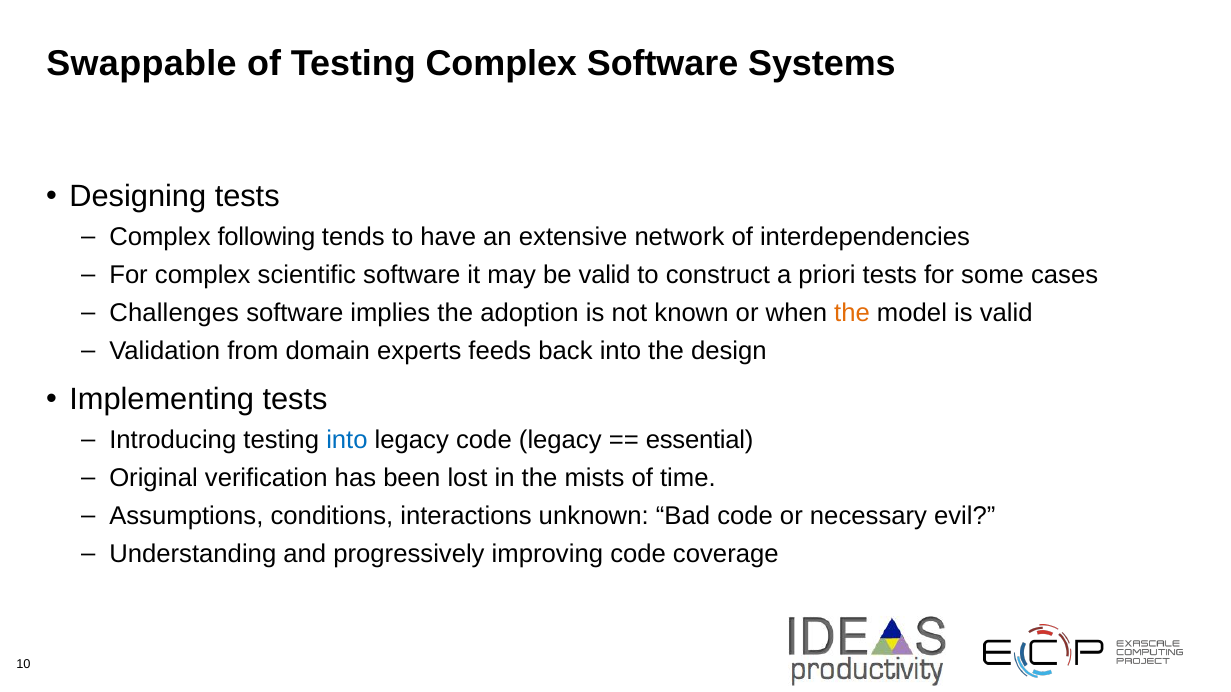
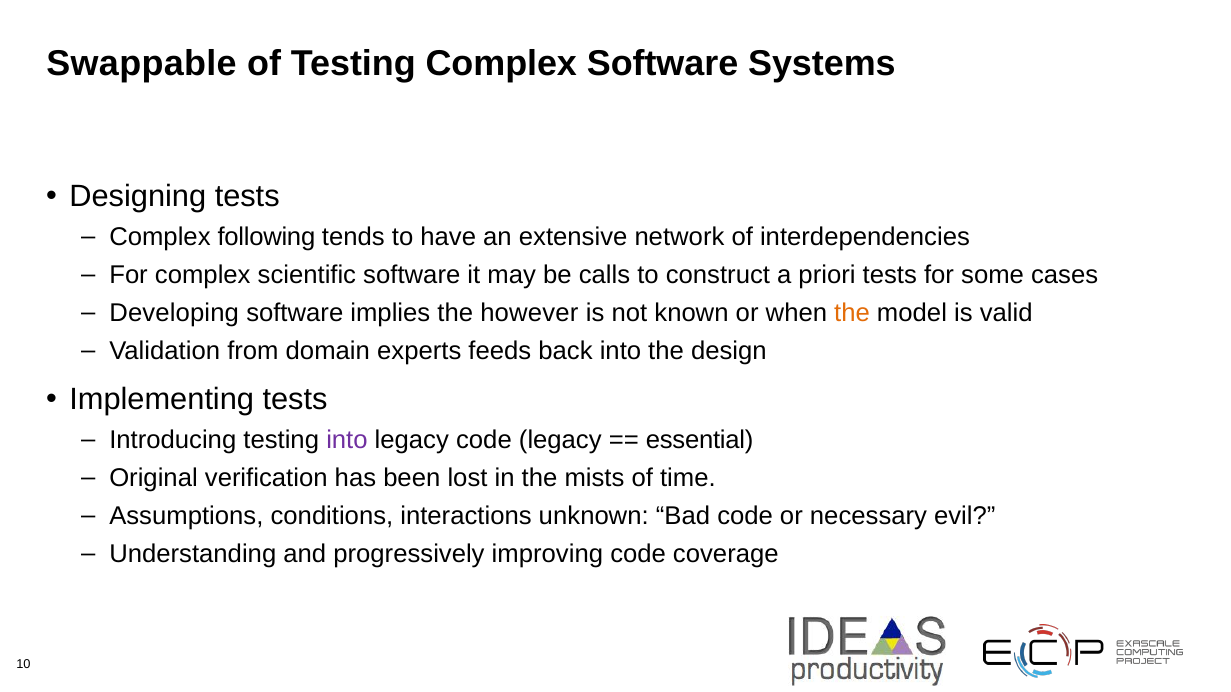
be valid: valid -> calls (604, 275)
Challenges: Challenges -> Developing (174, 313)
adoption: adoption -> however (529, 313)
into colour: blue -> purple (347, 440)
